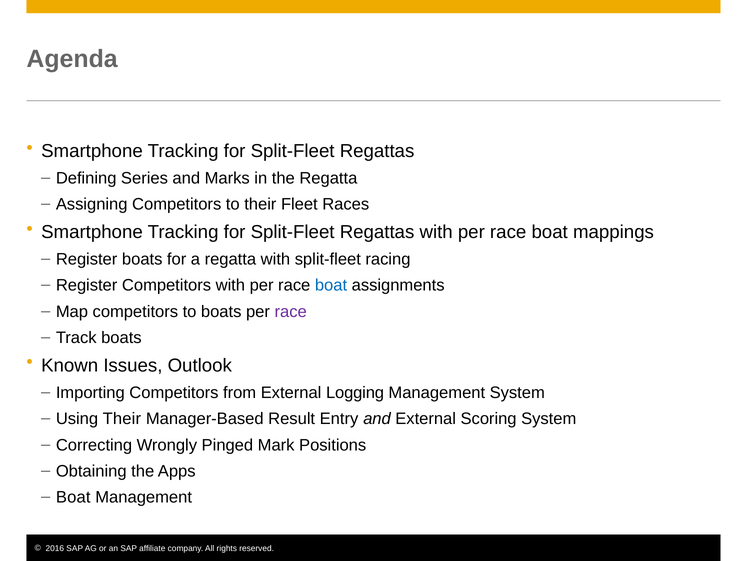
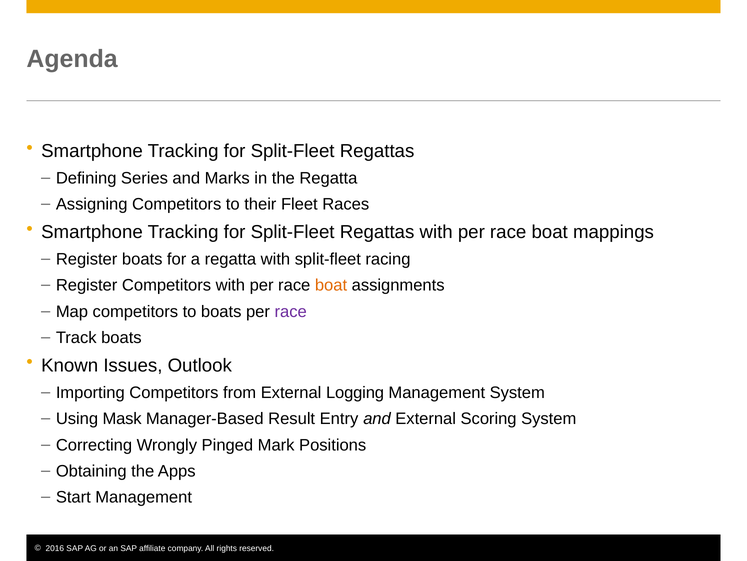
boat colour: blue -> orange (331, 285)
Using Their: Their -> Mask (122, 418)
Boat: Boat -> Start (73, 497)
